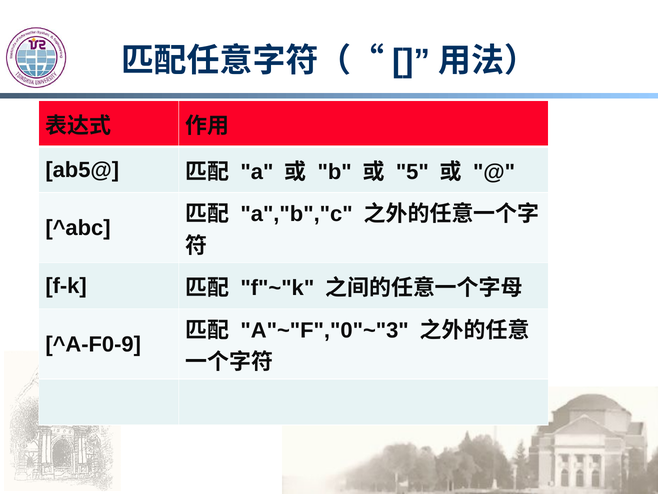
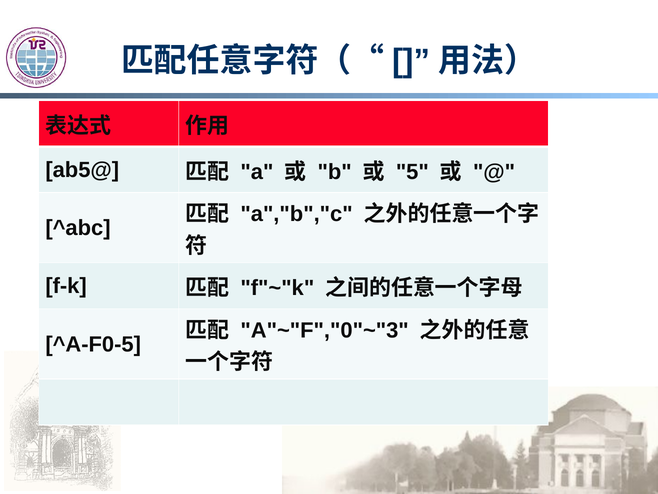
^A-F0-9: ^A-F0-9 -> ^A-F0-5 (93, 344)
